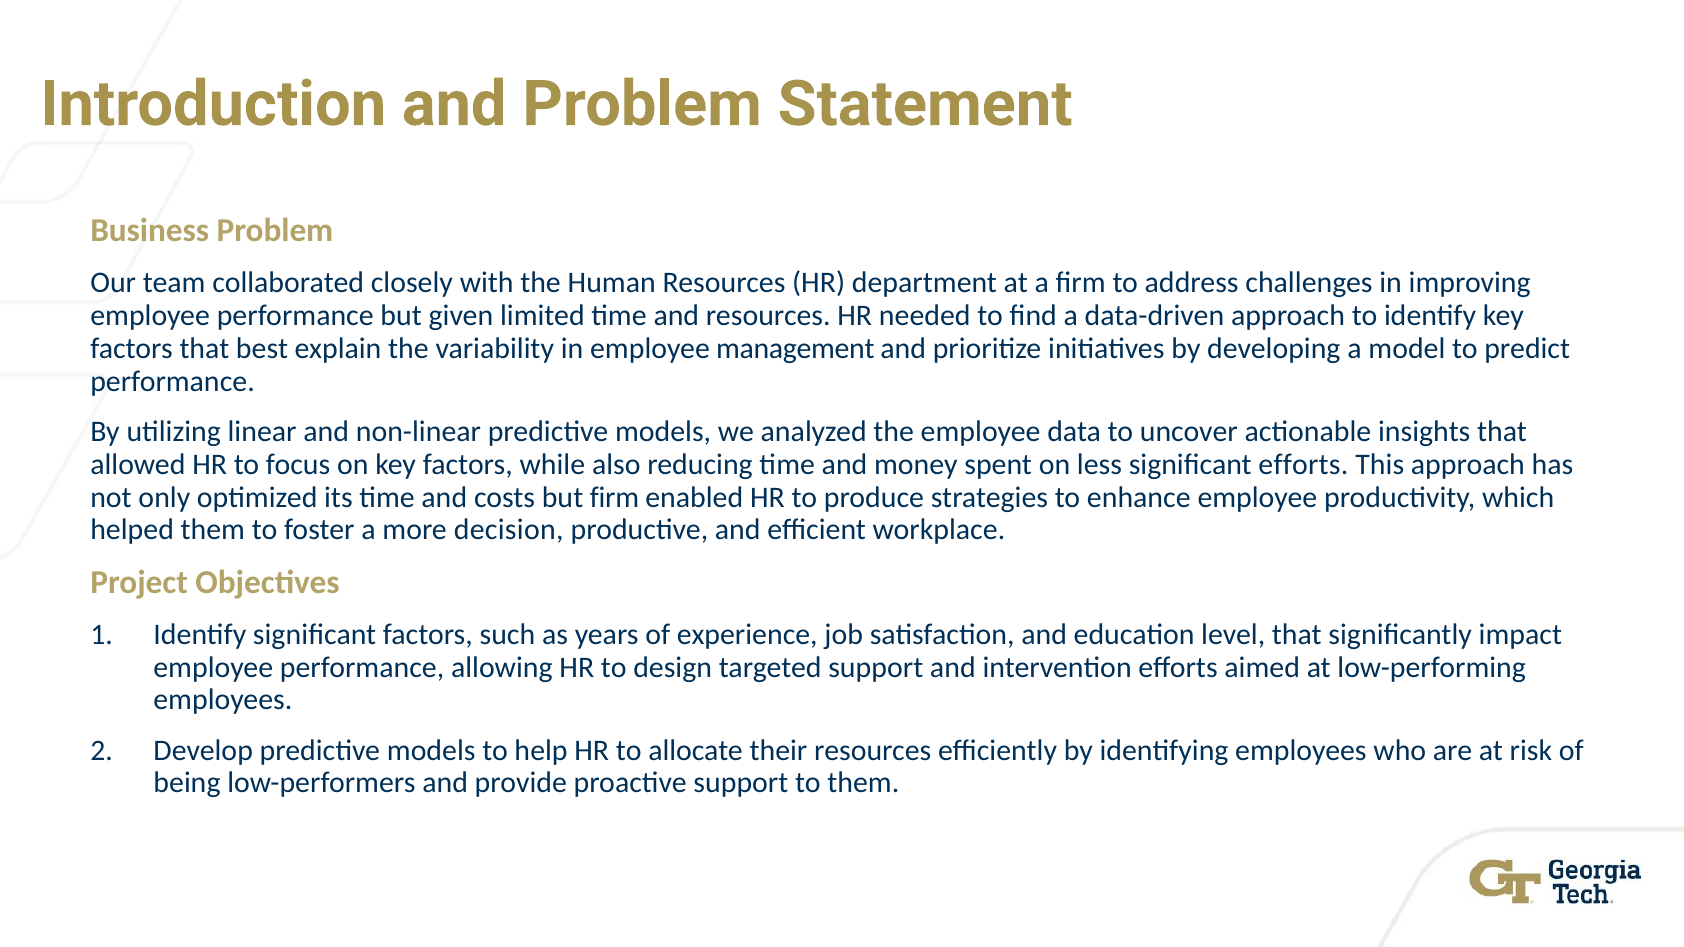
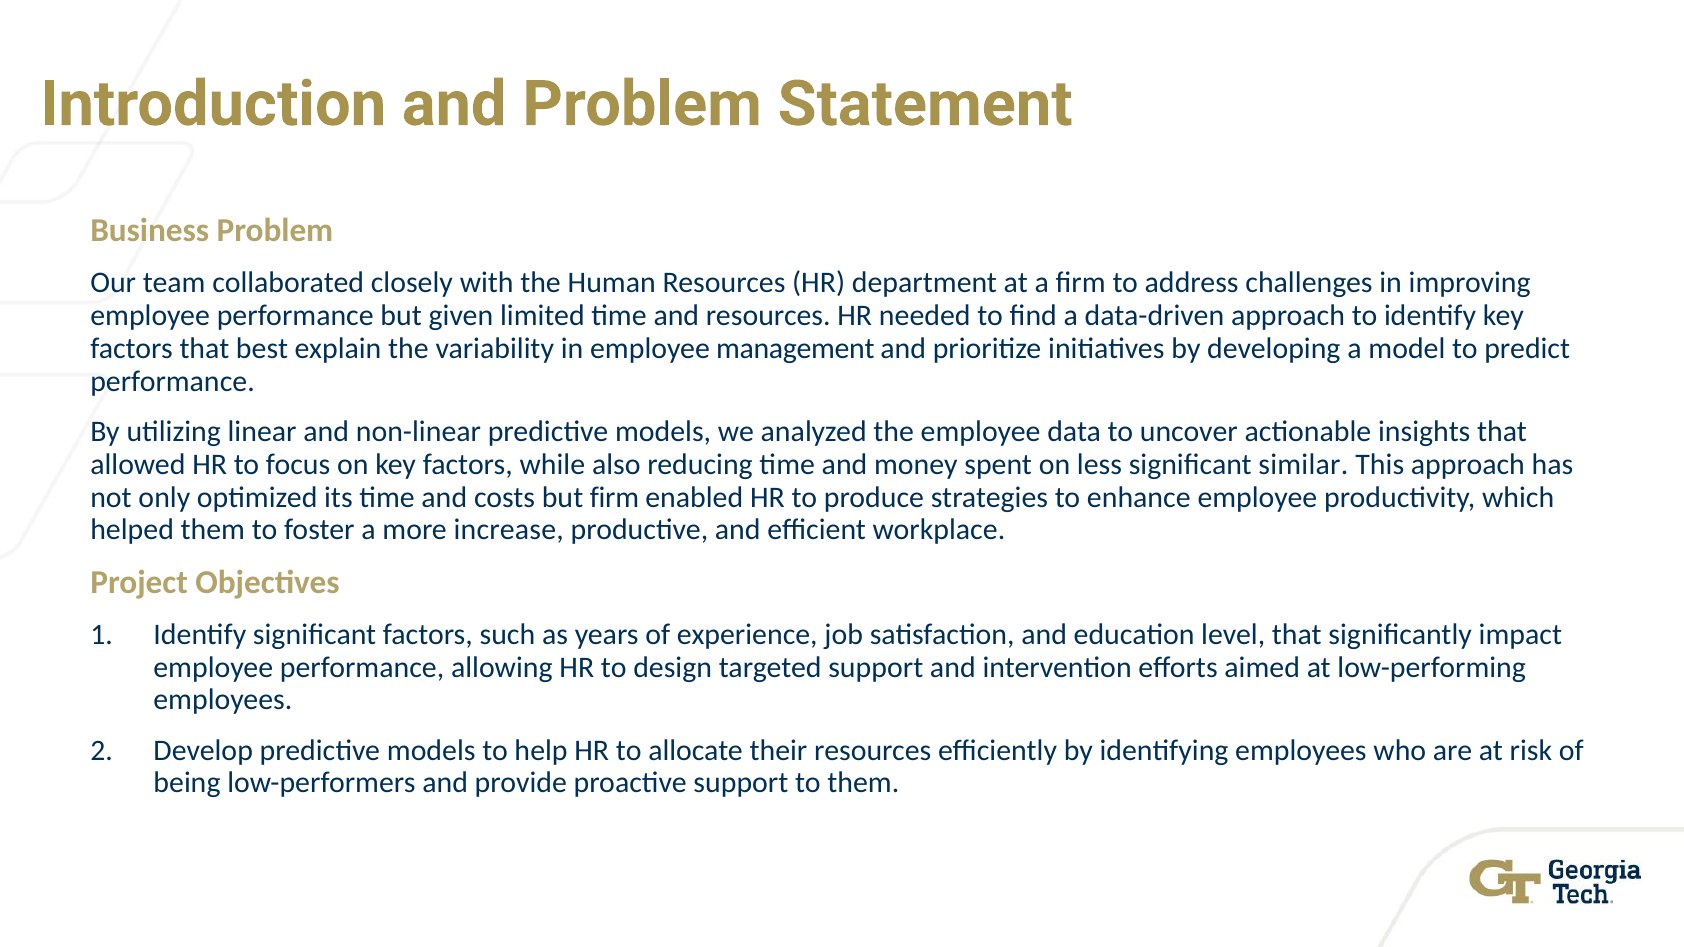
significant efforts: efforts -> similar (1303, 465)
decision: decision -> increase (509, 530)
